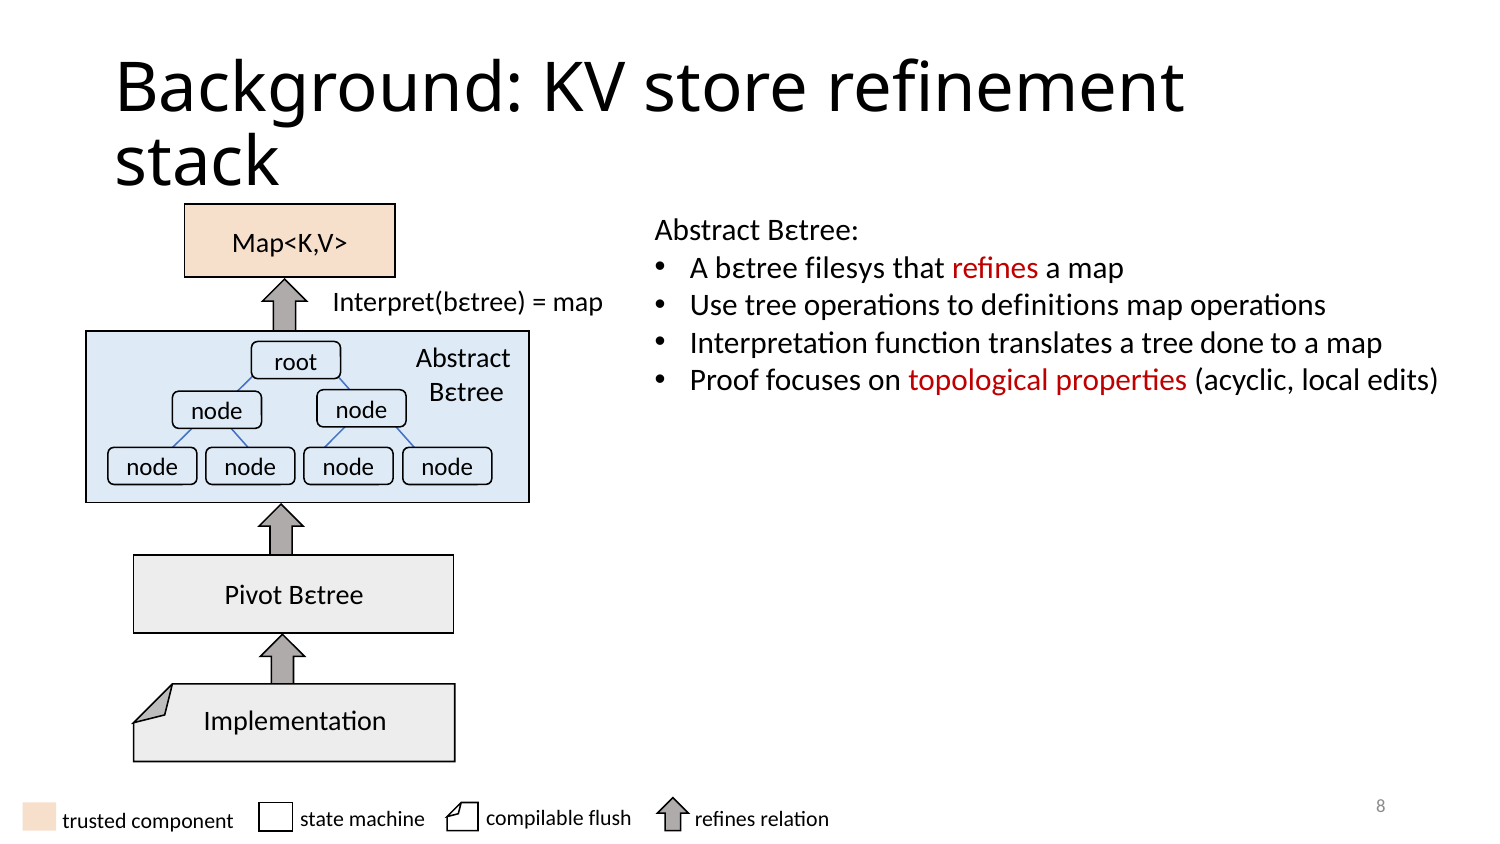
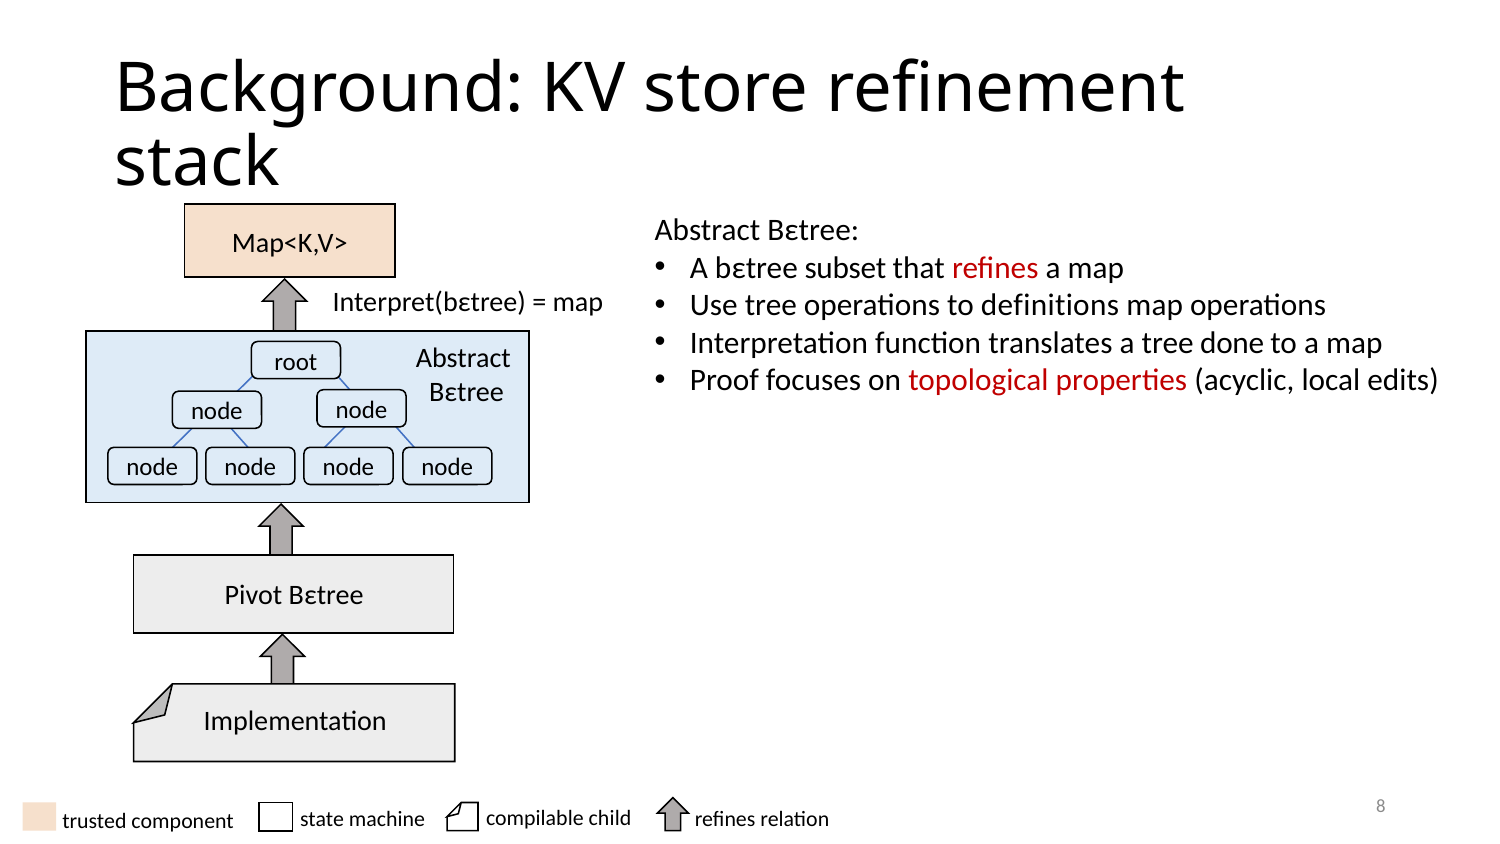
filesys: filesys -> subset (845, 268)
flush: flush -> child (610, 818)
